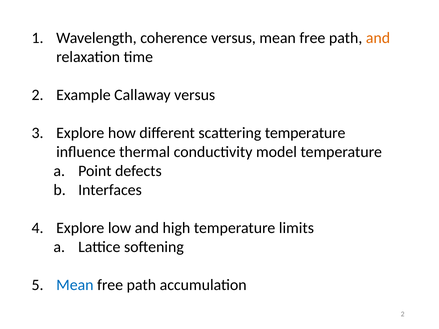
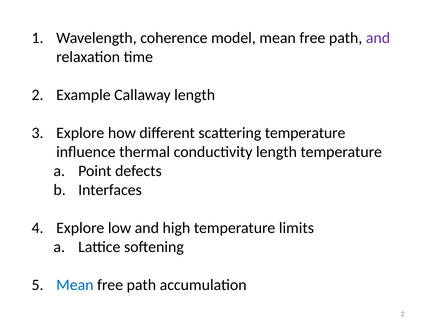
coherence versus: versus -> model (233, 38)
and colour: orange -> purple (378, 38)
Callaway versus: versus -> length (195, 95)
conductivity model: model -> length (276, 152)
